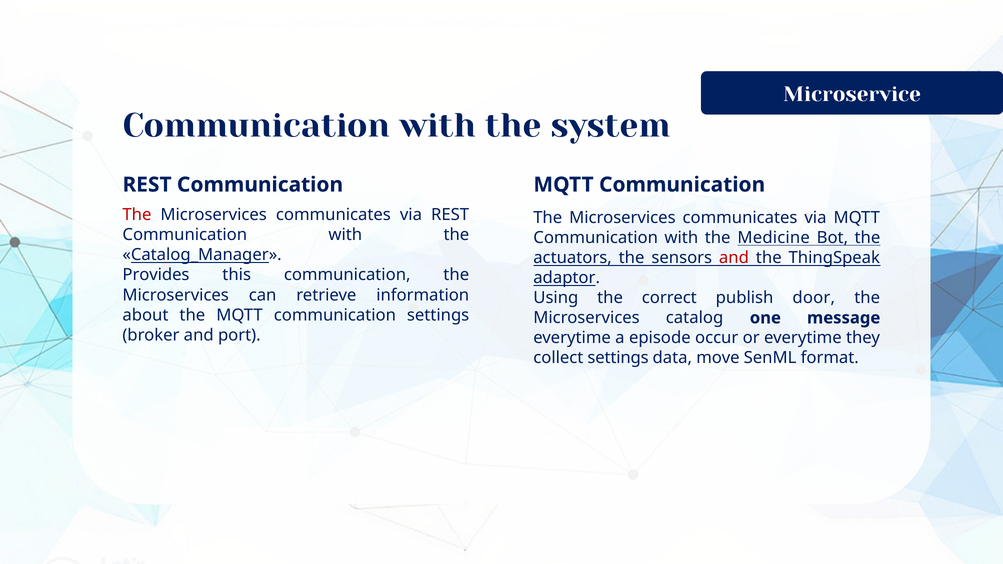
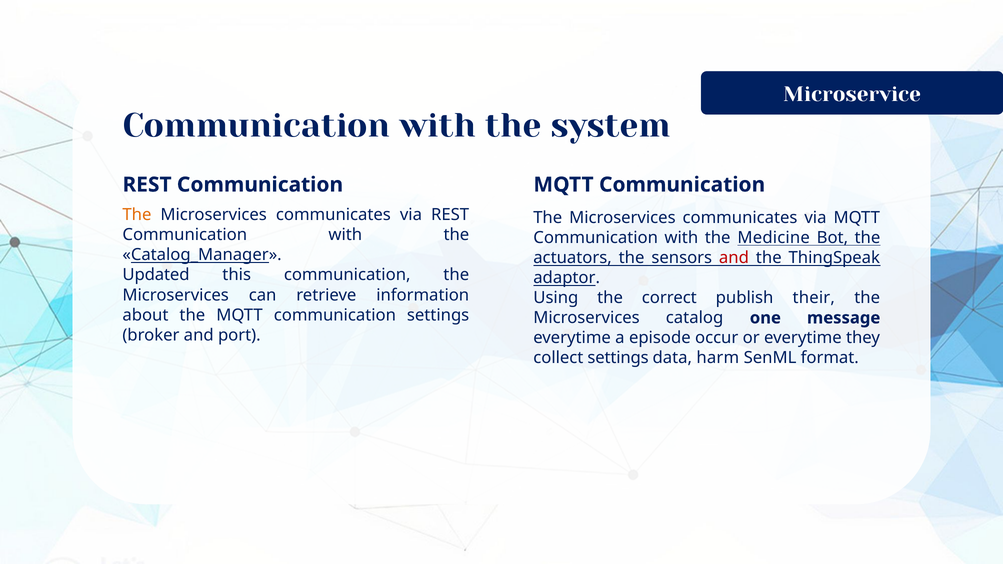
The colour: red -> orange (137, 215)
Provides: Provides -> Updated (156, 275)
door: door -> their (814, 298)
move: move -> harm (718, 358)
